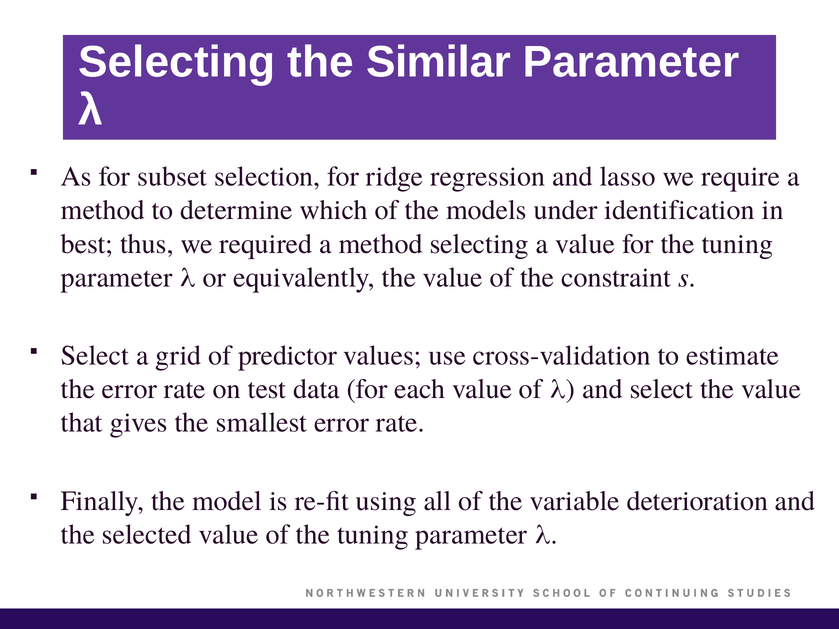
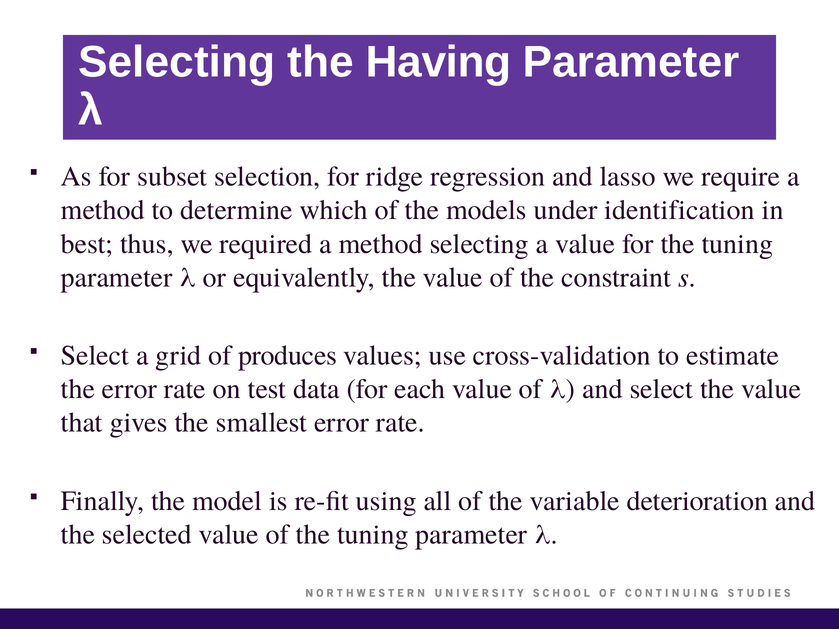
Similar: Similar -> Having (439, 62)
predictor: predictor -> produces (288, 356)
